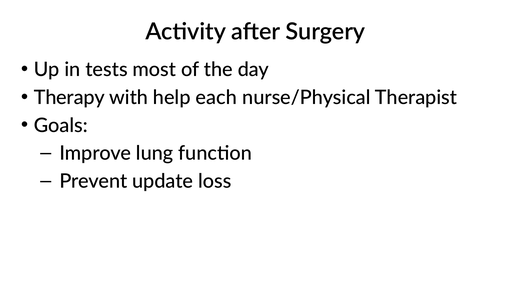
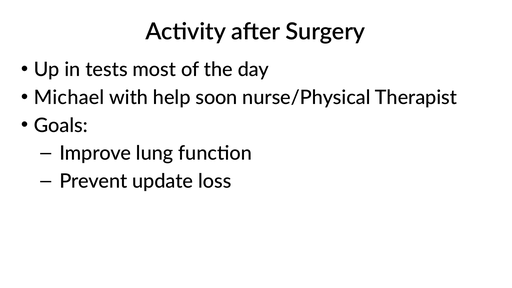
Therapy: Therapy -> Michael (69, 98)
each: each -> soon (217, 98)
